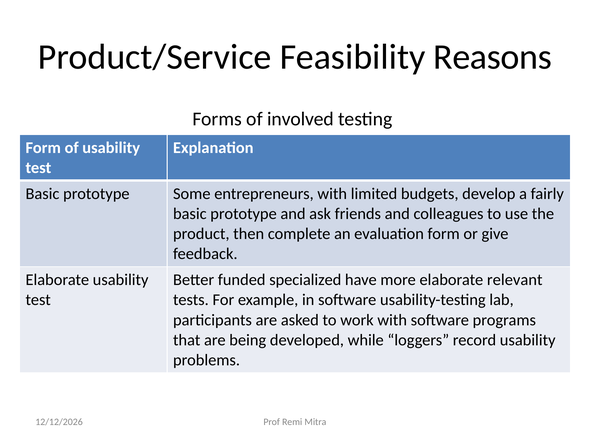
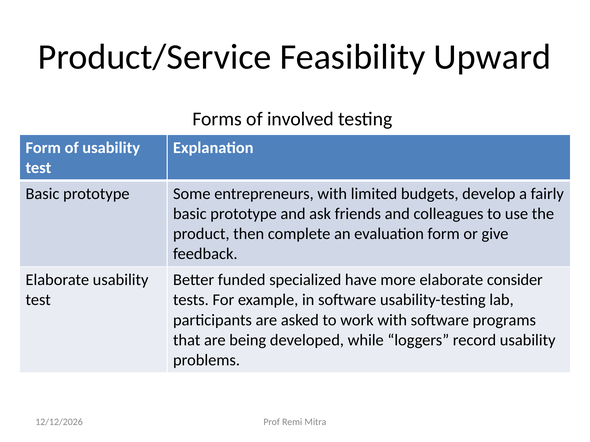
Reasons: Reasons -> Upward (492, 57)
relevant: relevant -> consider (515, 280)
